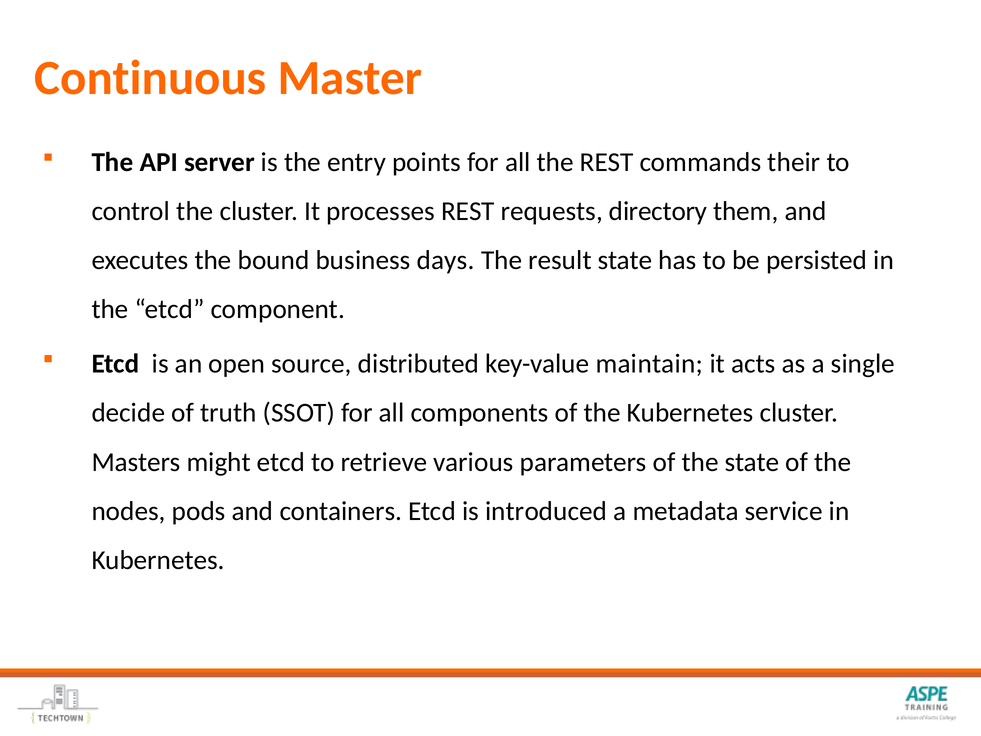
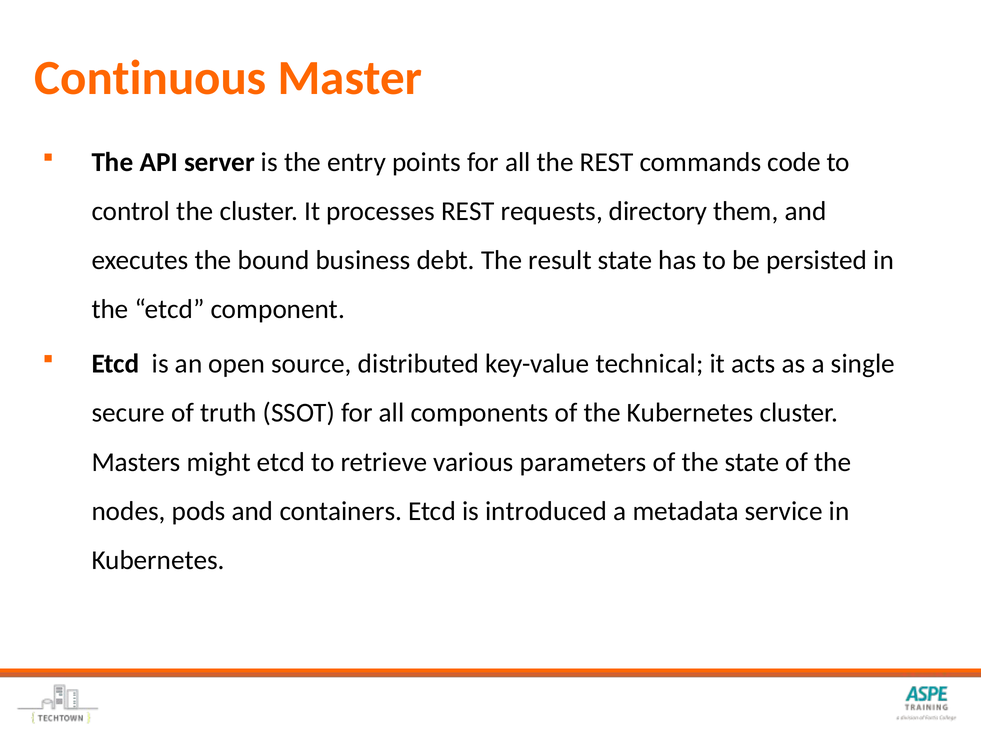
their: their -> code (794, 162)
days: days -> debt (446, 260)
maintain: maintain -> technical (650, 364)
decide: decide -> secure (128, 413)
